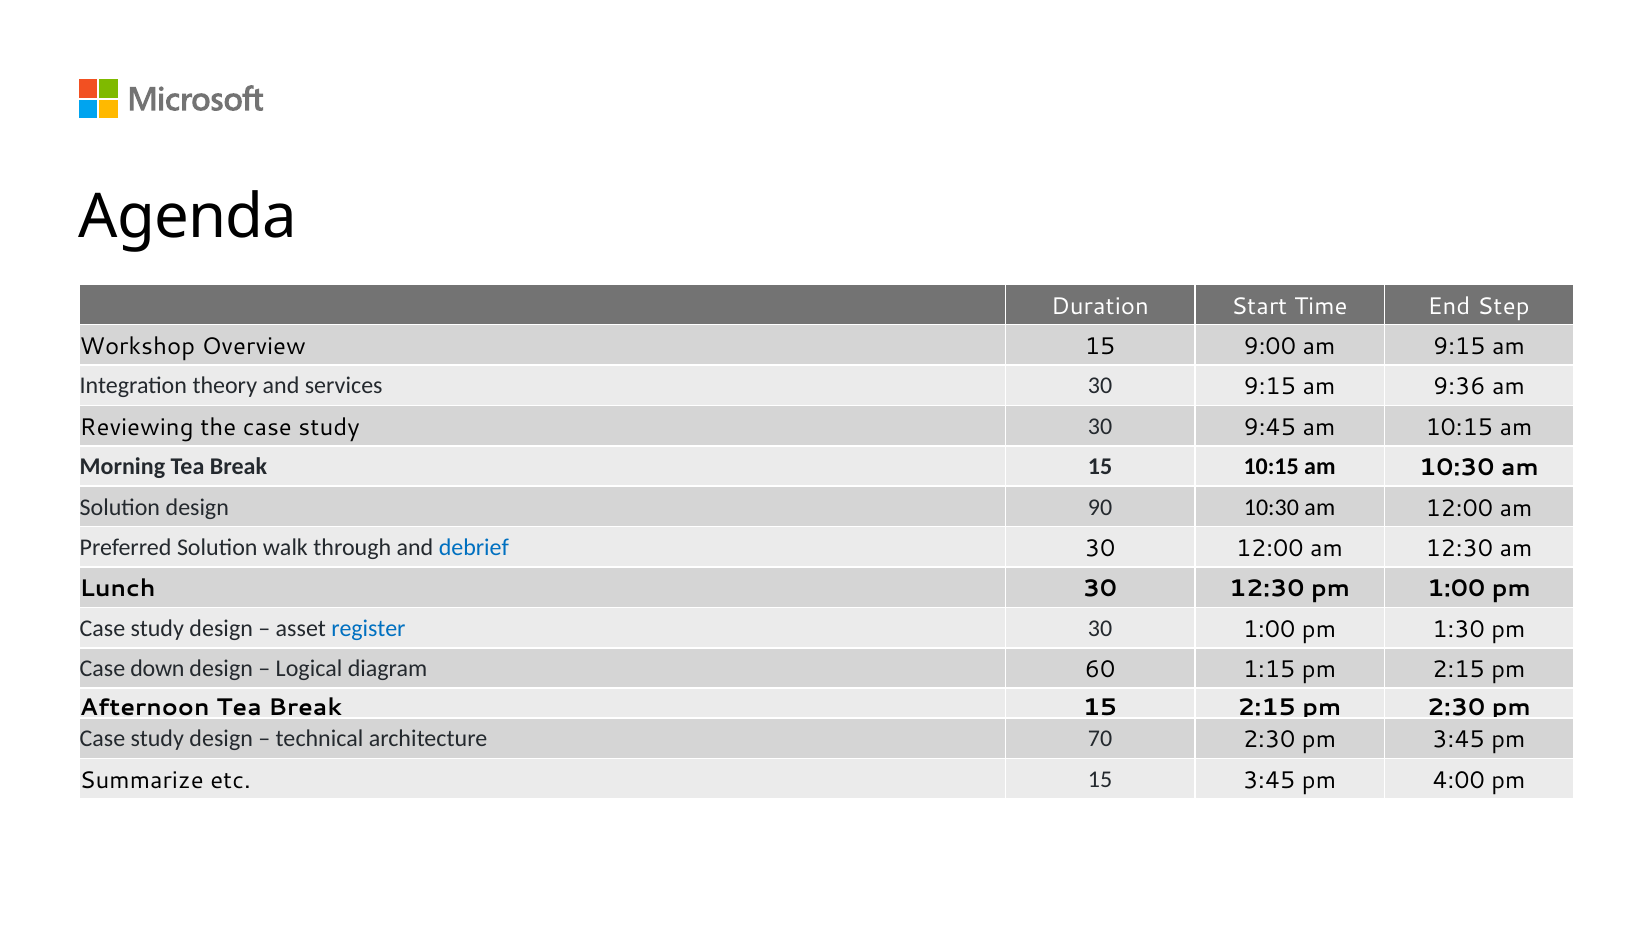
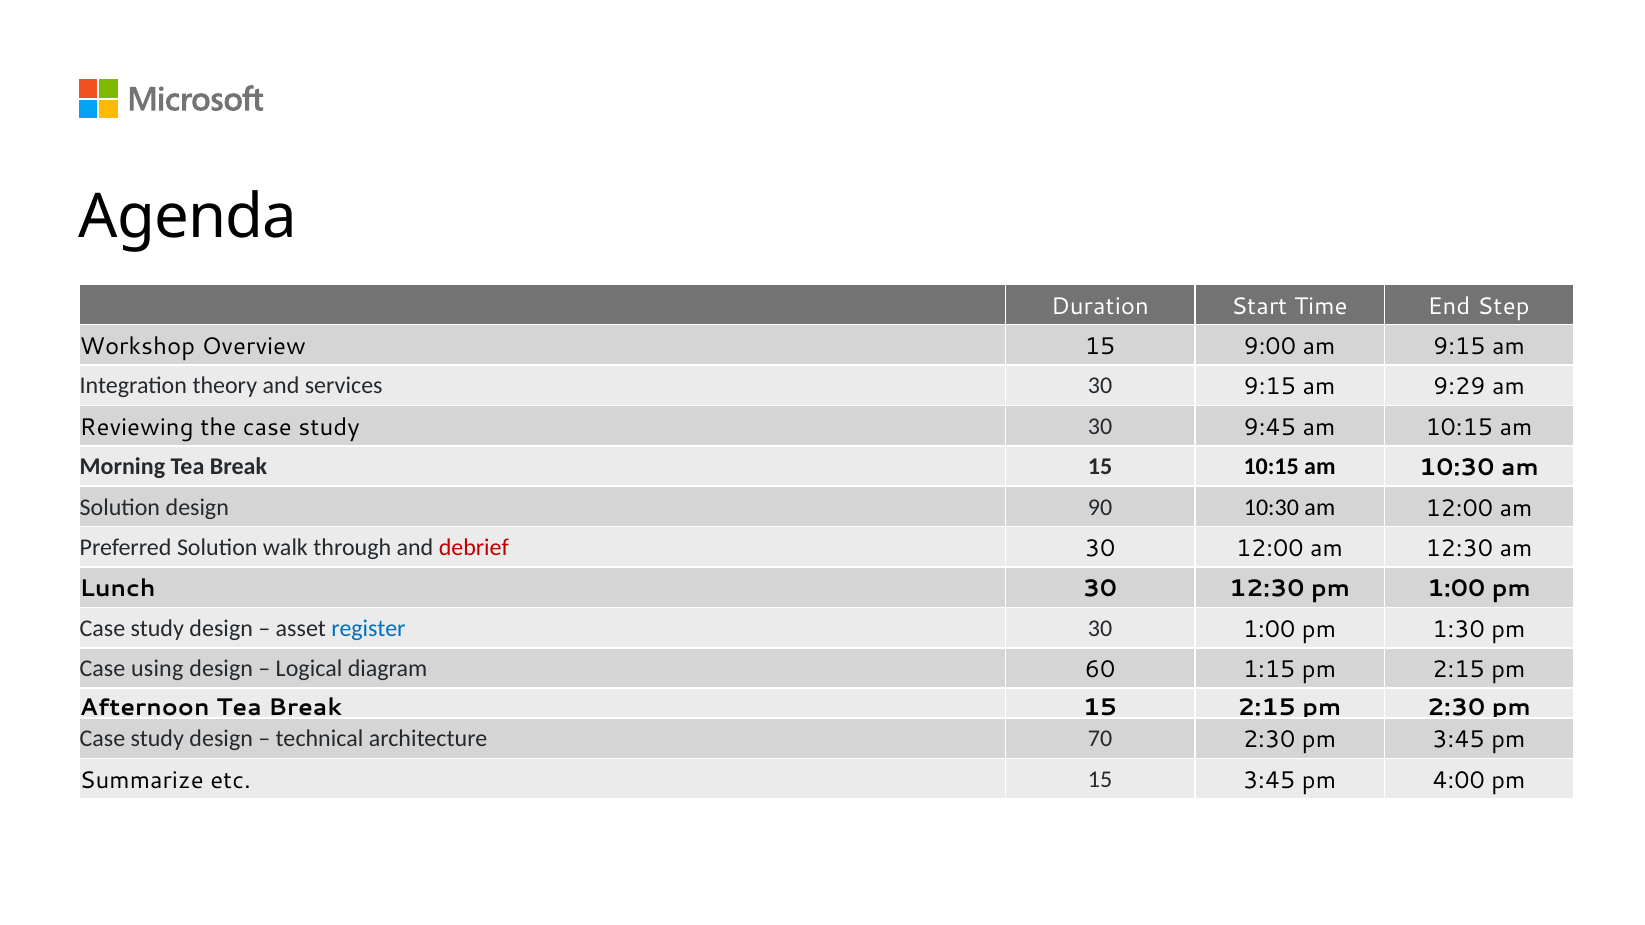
9:36: 9:36 -> 9:29 (1459, 387)
debrief colour: blue -> red (474, 548)
down: down -> using (157, 669)
